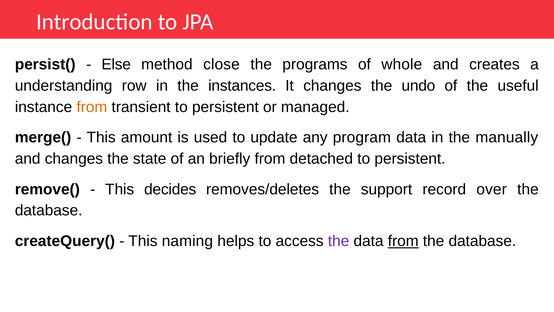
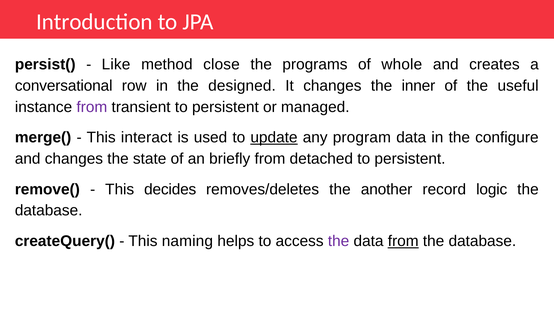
Else: Else -> Like (116, 64)
understanding: understanding -> conversational (64, 86)
instances: instances -> designed (242, 86)
undo: undo -> inner (418, 86)
from colour: orange -> purple (92, 107)
amount: amount -> interact (147, 137)
update underline: none -> present (274, 137)
manually: manually -> configure (507, 137)
support: support -> another (387, 189)
over: over -> logic (492, 189)
